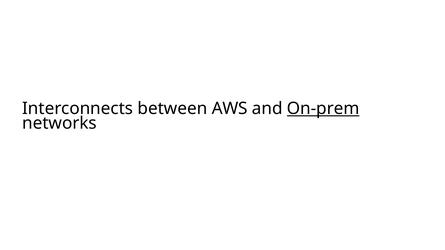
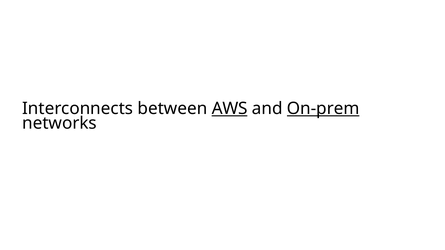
AWS underline: none -> present (230, 109)
